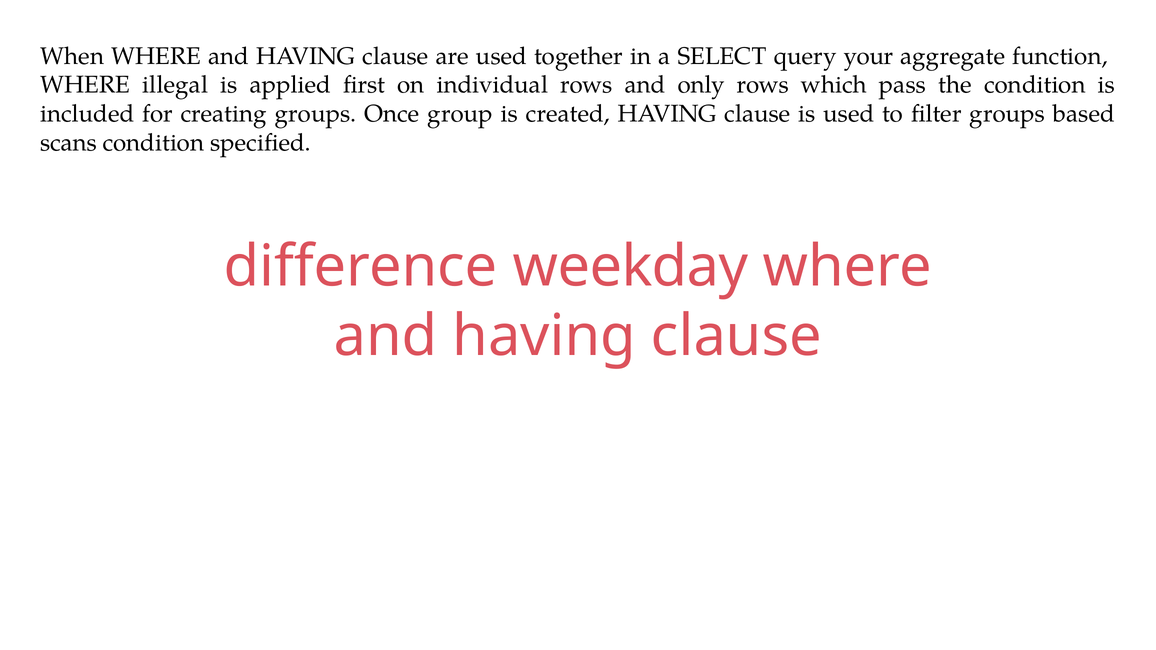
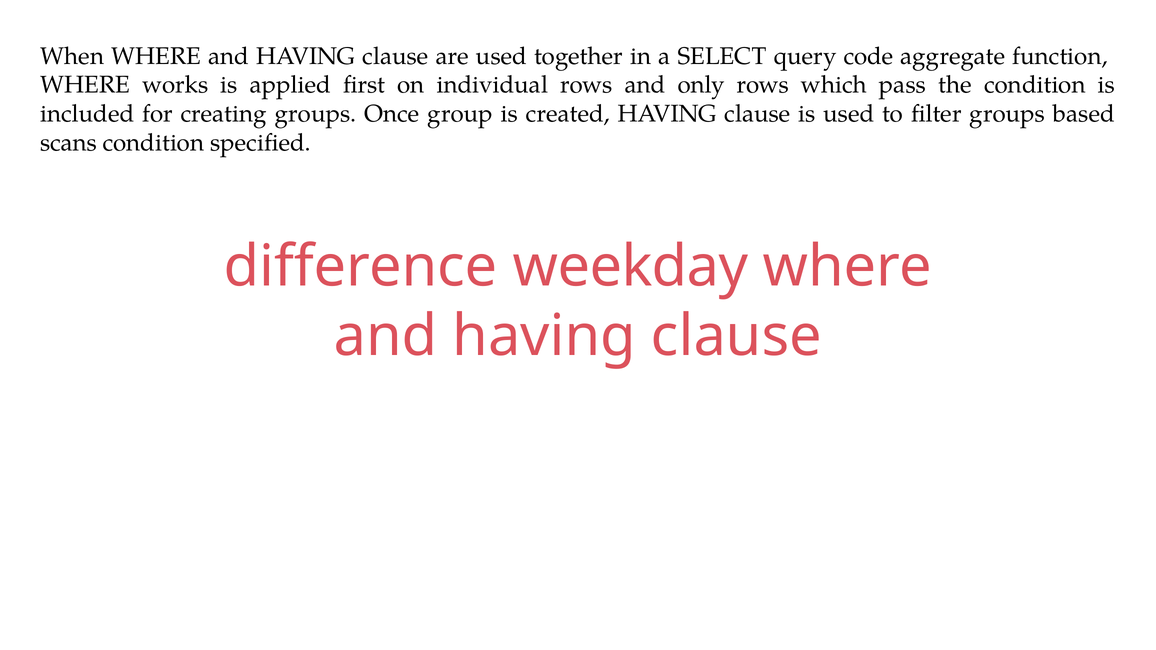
your: your -> code (869, 56)
illegal: illegal -> works (175, 85)
